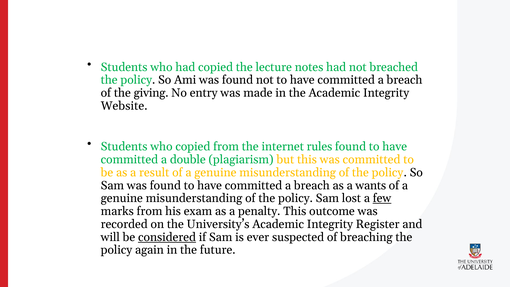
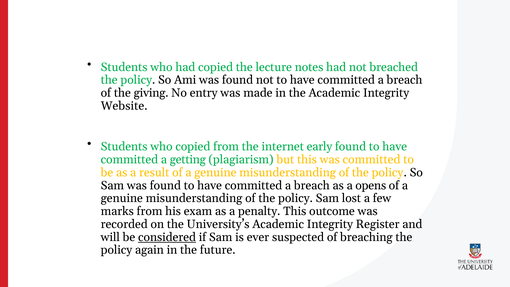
rules: rules -> early (319, 147)
double: double -> getting (188, 160)
wants: wants -> opens (371, 186)
few underline: present -> none (382, 198)
